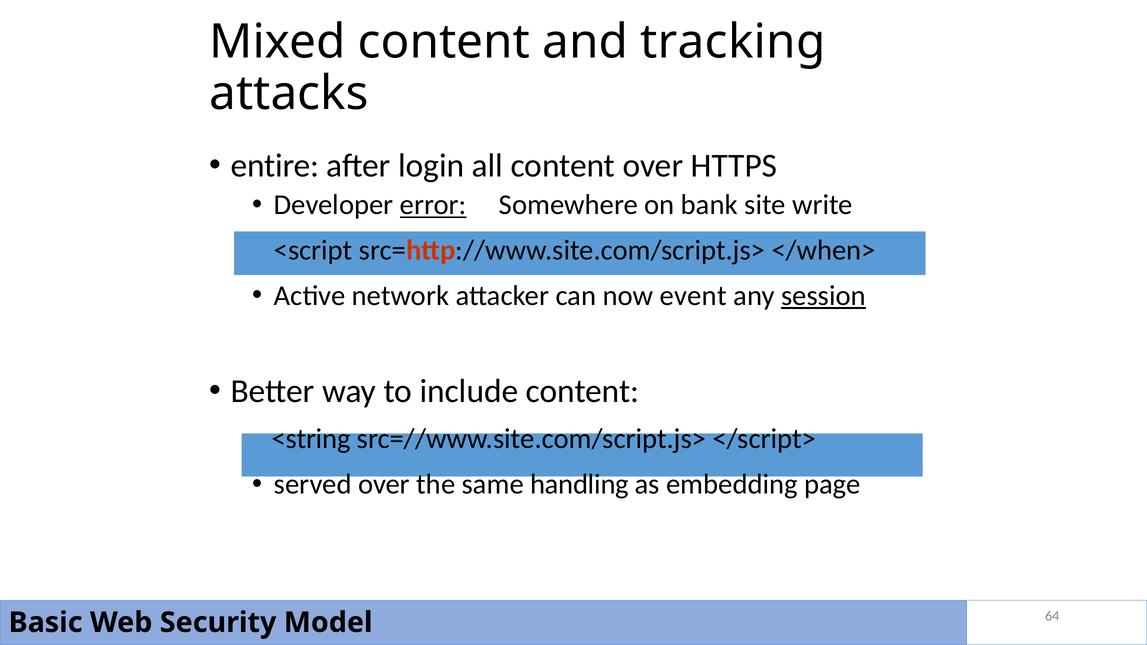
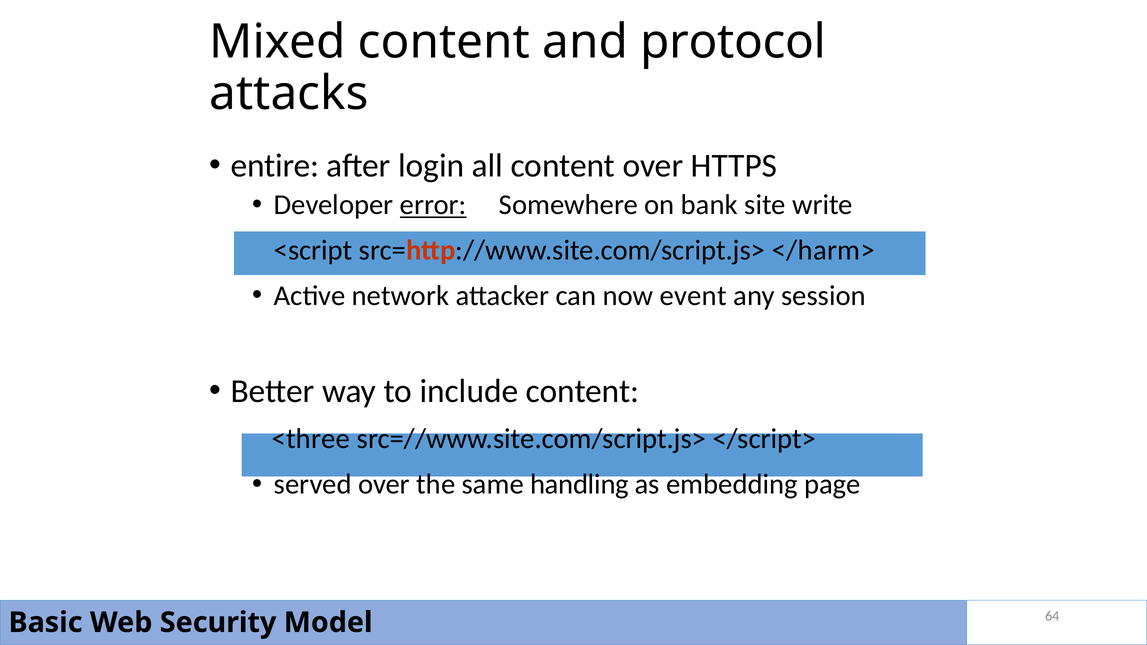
tracking: tracking -> protocol (733, 42)
</when>: </when> -> </harm> (823, 250)
session underline: present -> none (824, 296)
<string: <string -> <three (311, 439)
